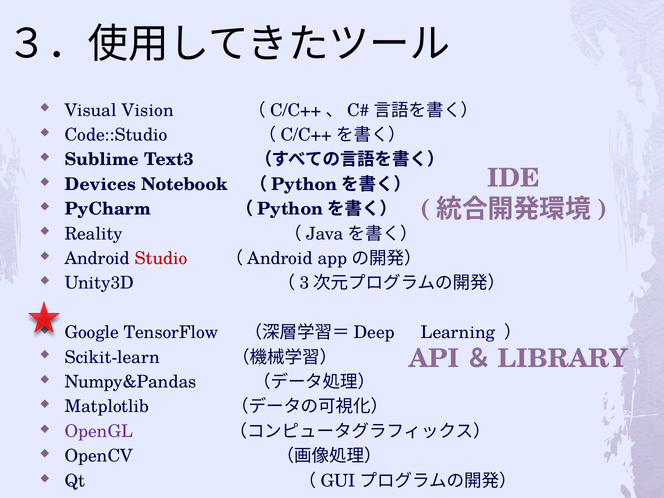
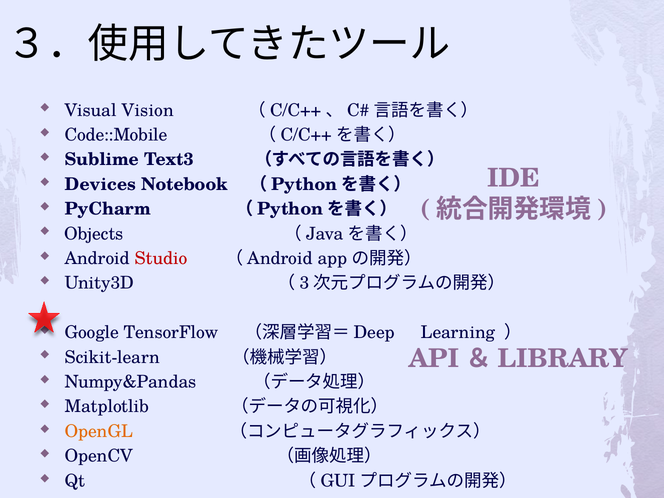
Code::Studio: Code::Studio -> Code::Mobile (116, 135)
Reality: Reality -> Objects (94, 234)
OpenGL colour: purple -> orange (99, 431)
